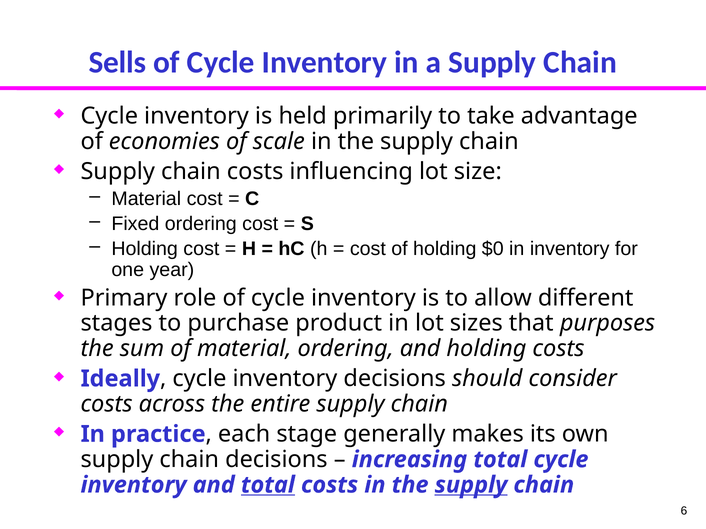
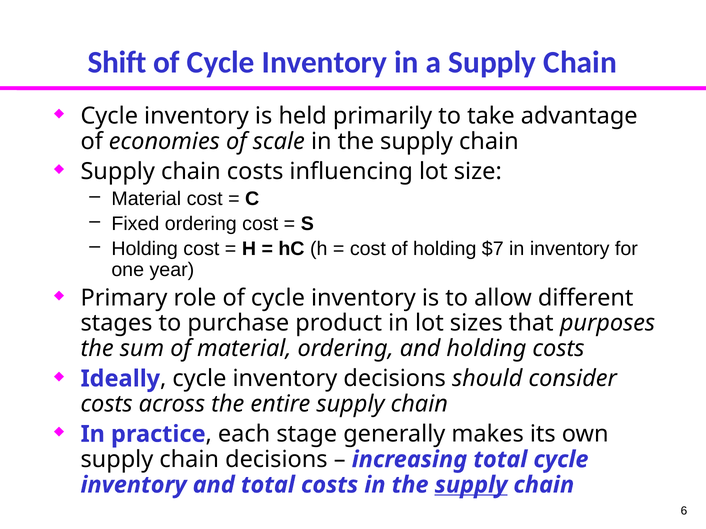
Sells: Sells -> Shift (117, 62)
$0: $0 -> $7 (493, 249)
total underline: present -> none (268, 485)
